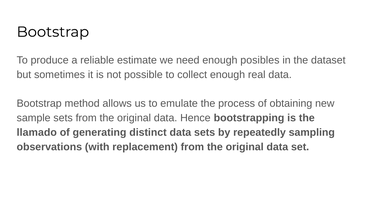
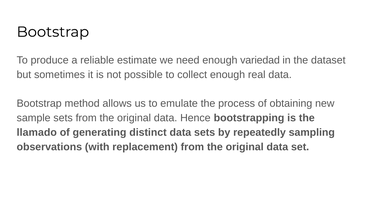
posibles: posibles -> variedad (260, 60)
